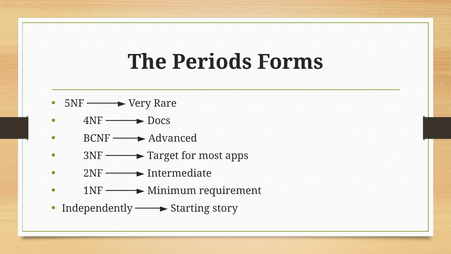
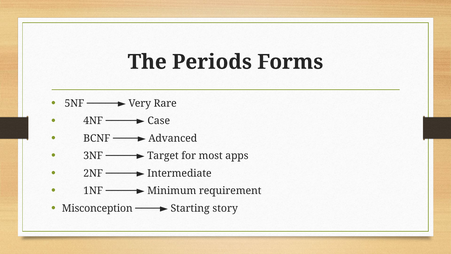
Docs: Docs -> Case (159, 121)
Independently: Independently -> Misconception (97, 208)
